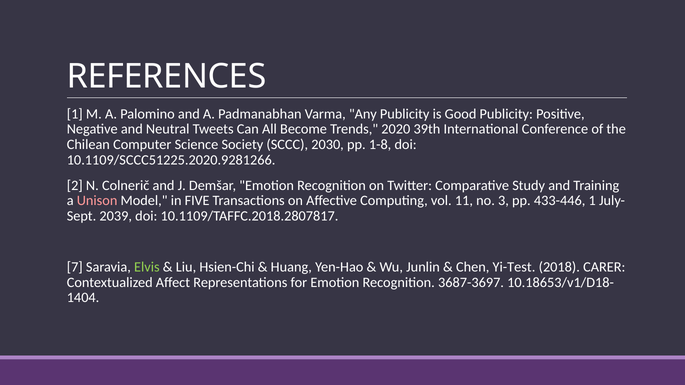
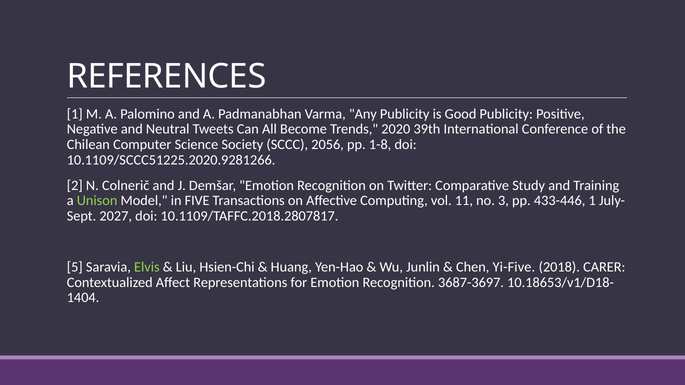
2030: 2030 -> 2056 (328, 145)
Unison colour: pink -> light green (97, 201)
2039: 2039 -> 2027 (116, 216)
7: 7 -> 5 (75, 267)
Yi-Test: Yi-Test -> Yi-Five (514, 267)
